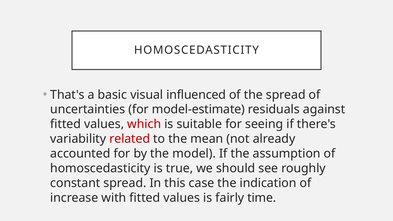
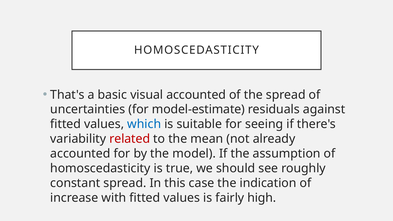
visual influenced: influenced -> accounted (196, 95)
which colour: red -> blue (144, 124)
time: time -> high (262, 198)
